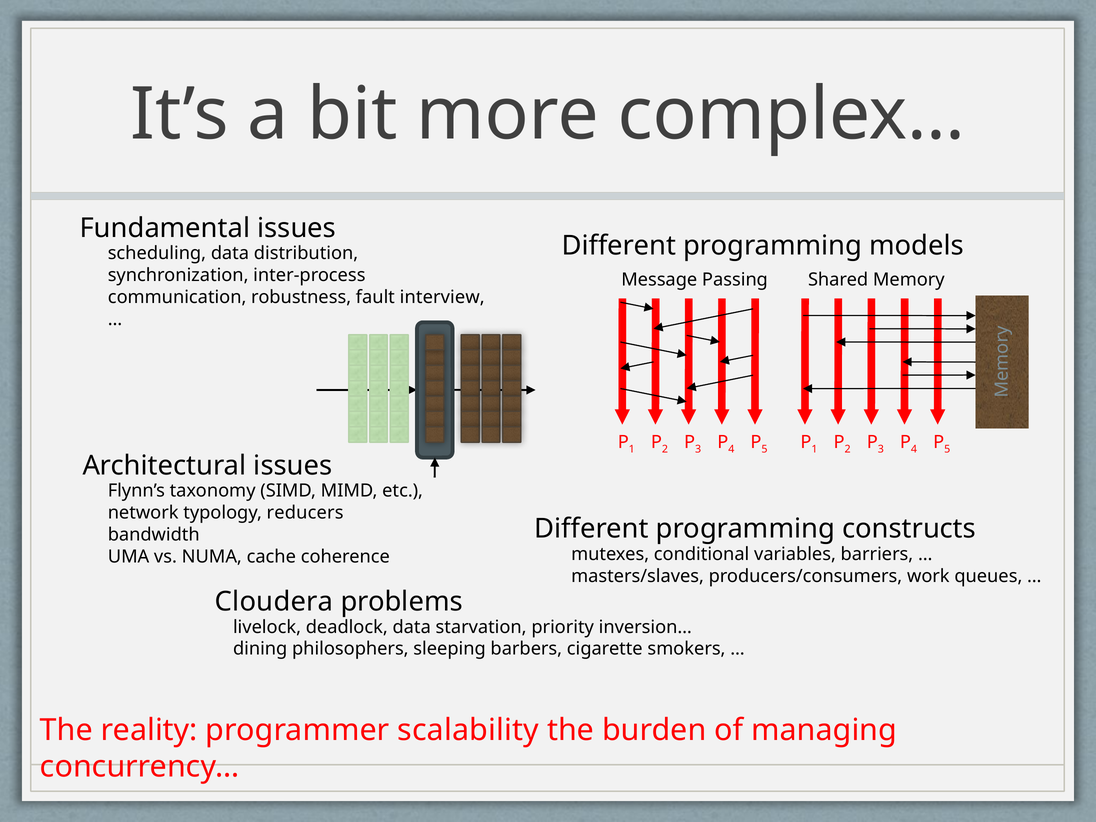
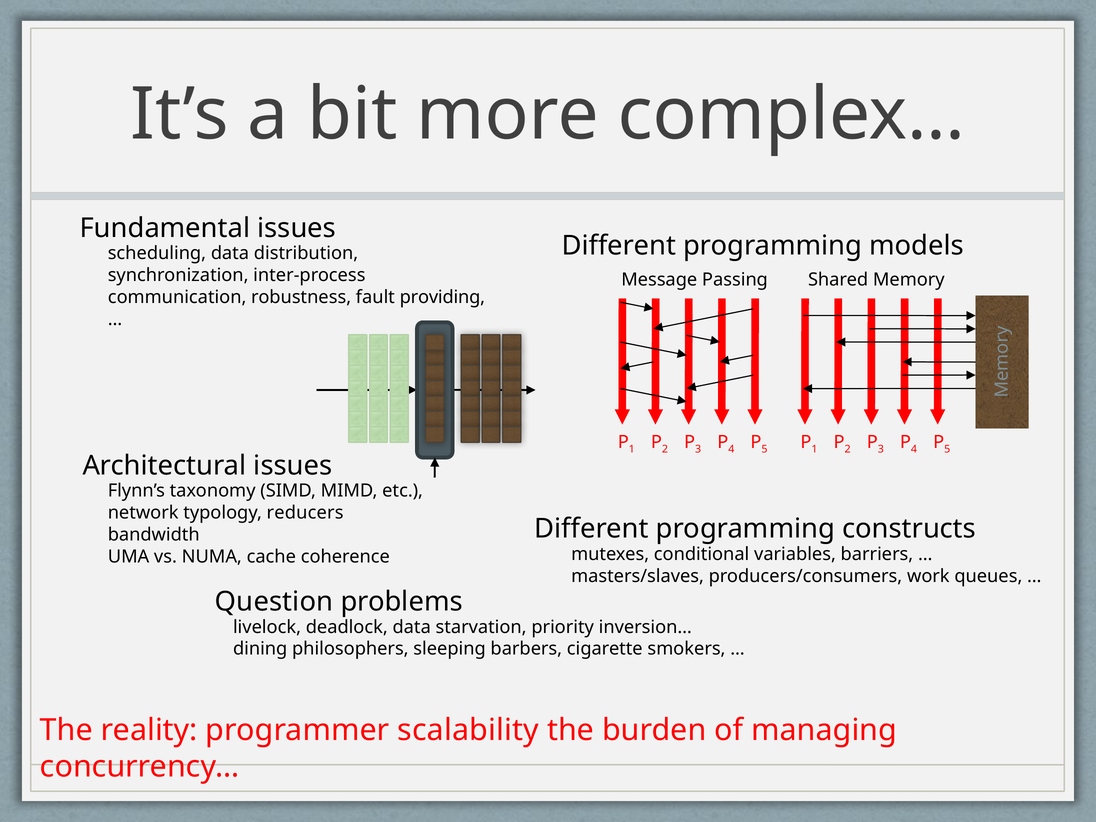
interview: interview -> providing (442, 297)
Cloudera: Cloudera -> Question (274, 602)
